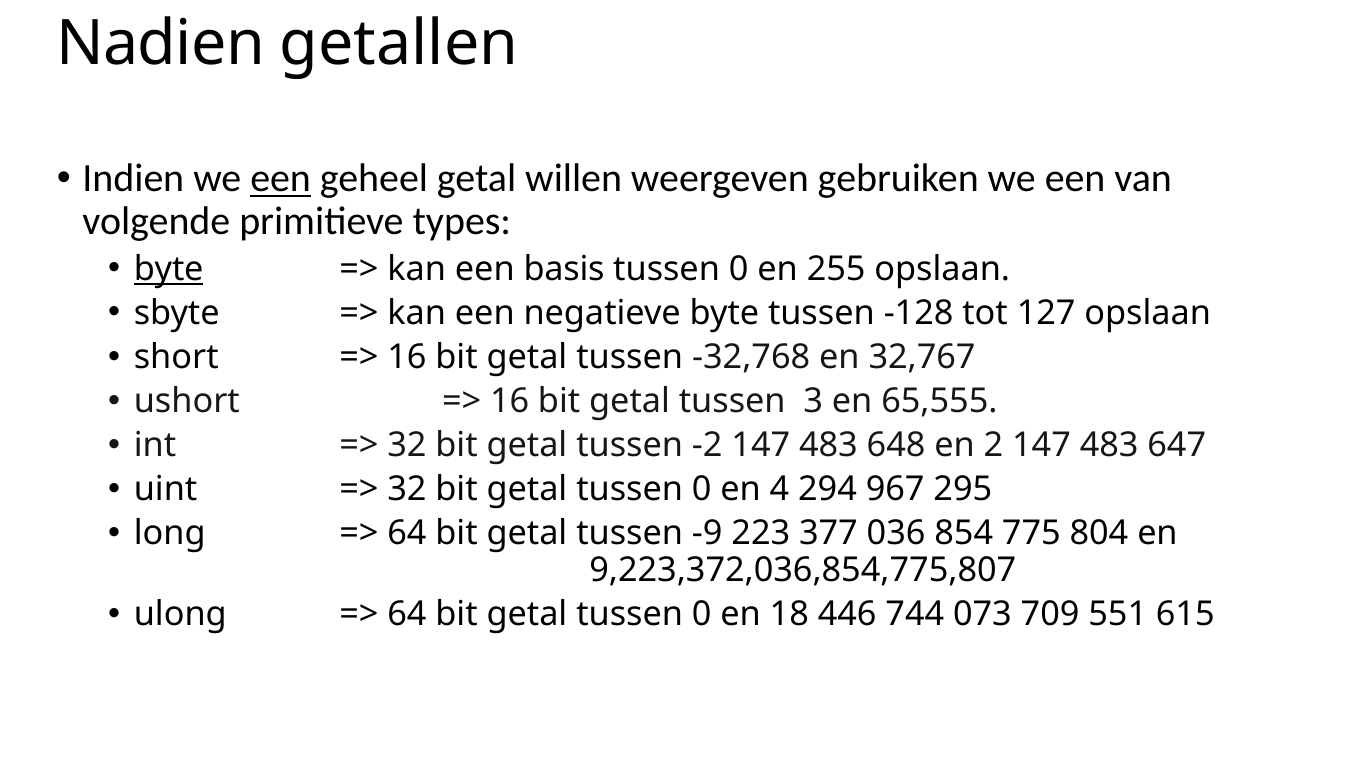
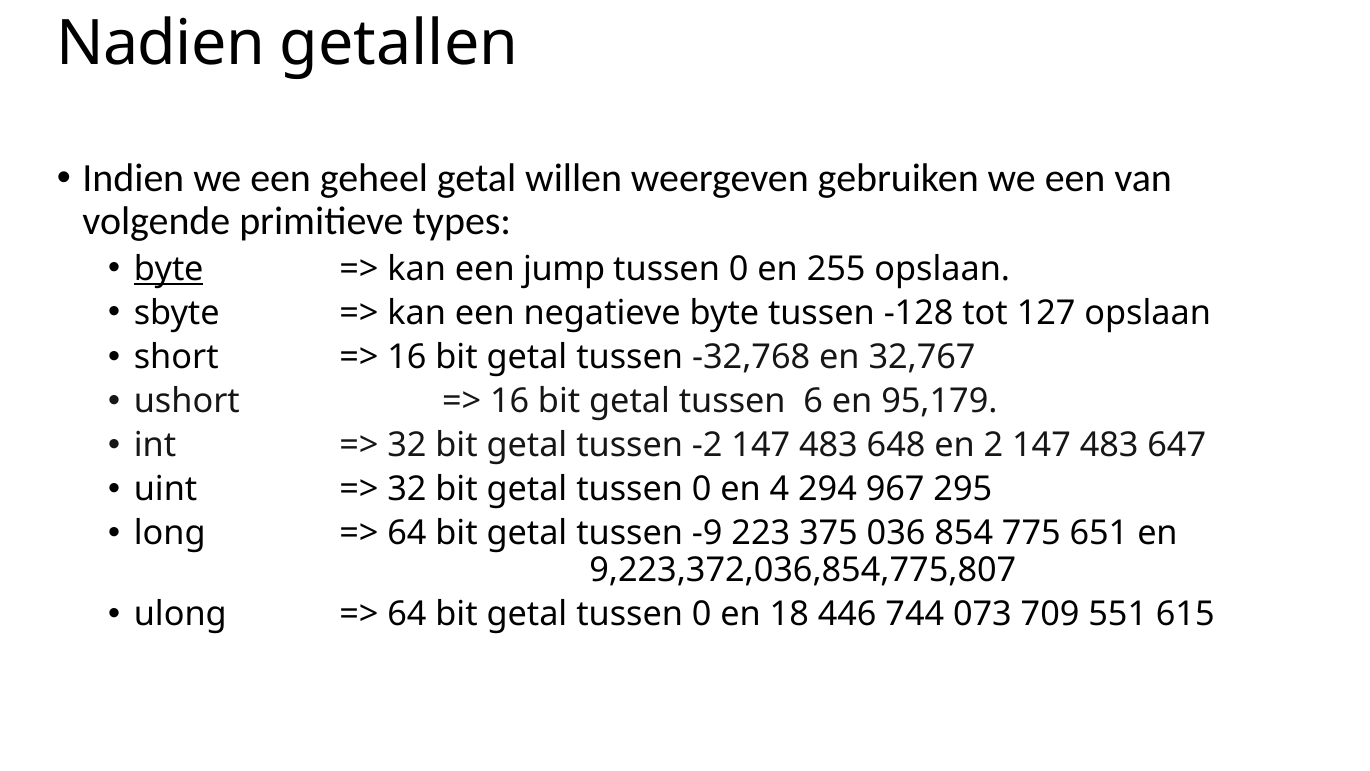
een underline: present -> none (281, 178)
basis: basis -> jump (564, 269)
3: 3 -> 6 (813, 401)
65,555: 65,555 -> 95,179 (939, 401)
377: 377 -> 375 (828, 533)
804: 804 -> 651 (1099, 533)
